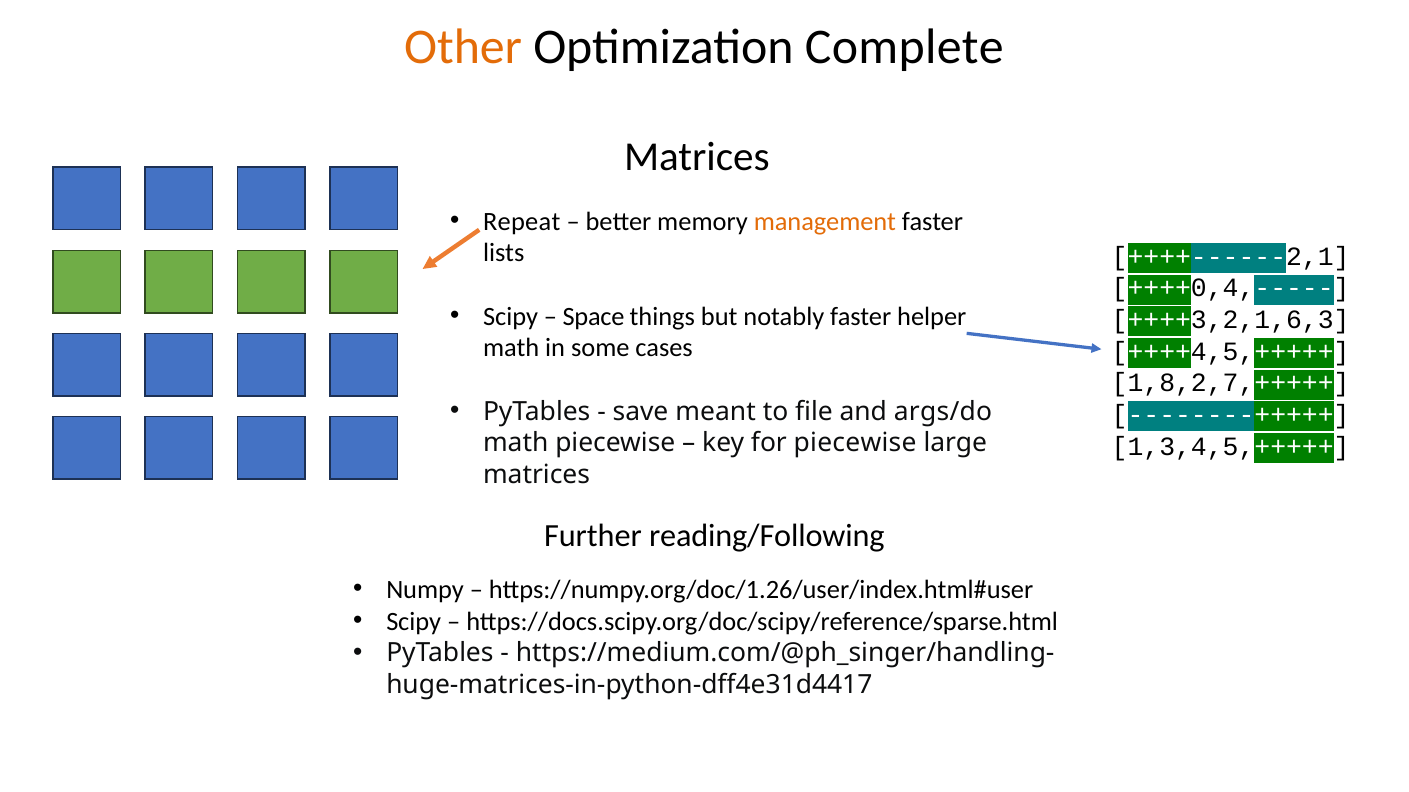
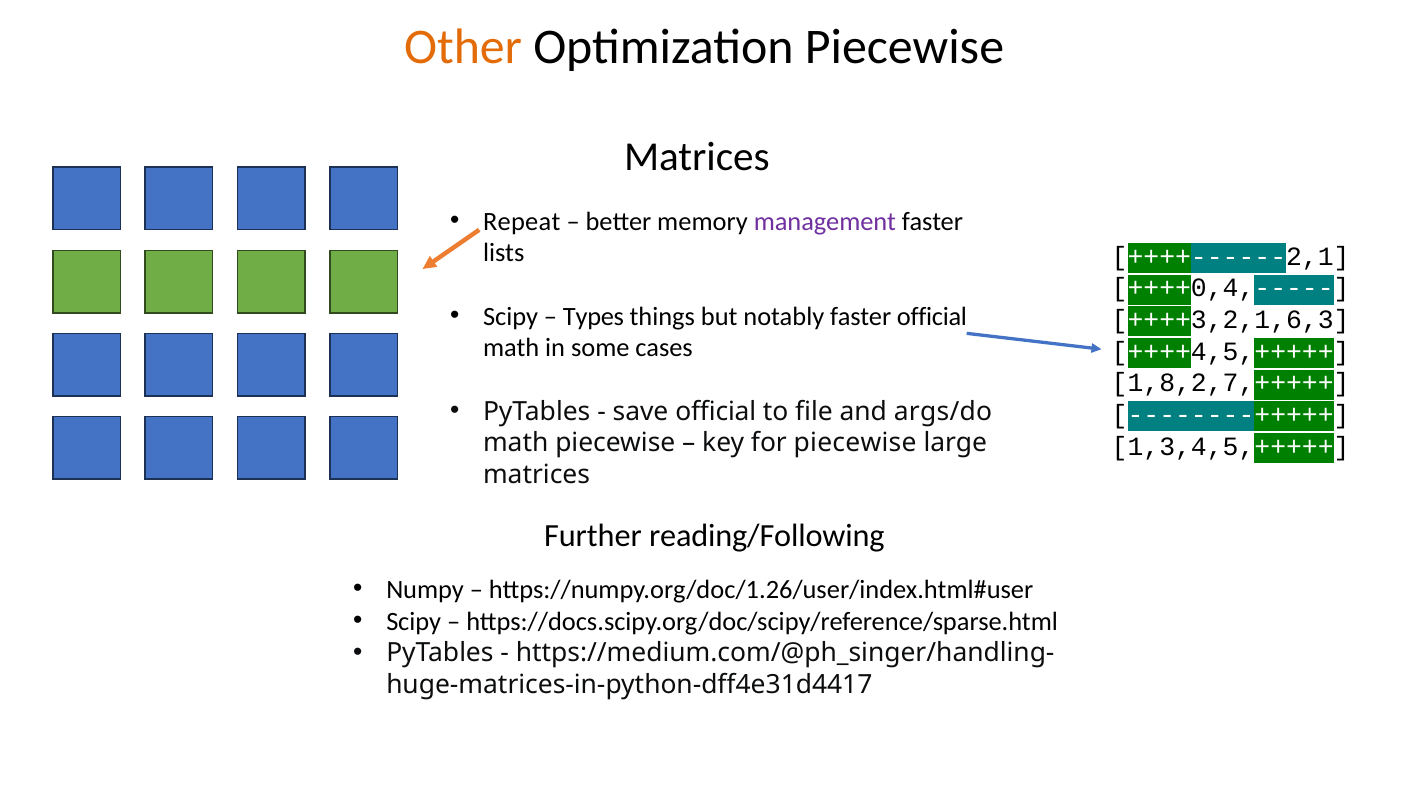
Optimization Complete: Complete -> Piecewise (904, 47)
management colour: orange -> purple (825, 221)
Space: Space -> Types (594, 317)
faster helper: helper -> official (932, 317)
save meant: meant -> official (716, 412)
